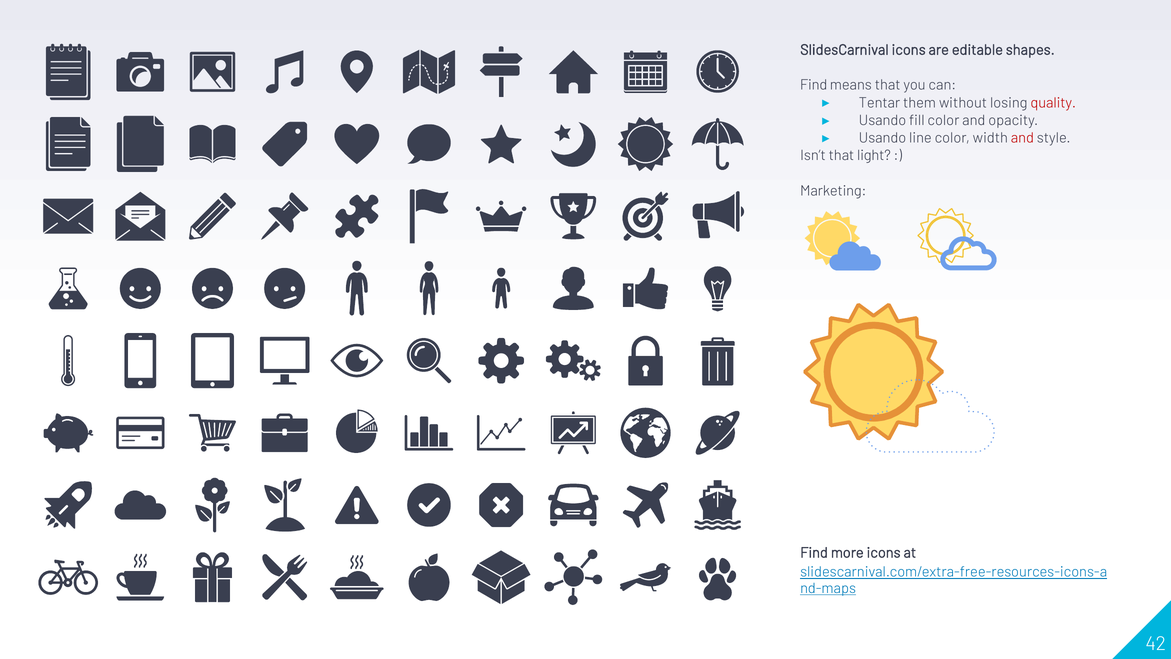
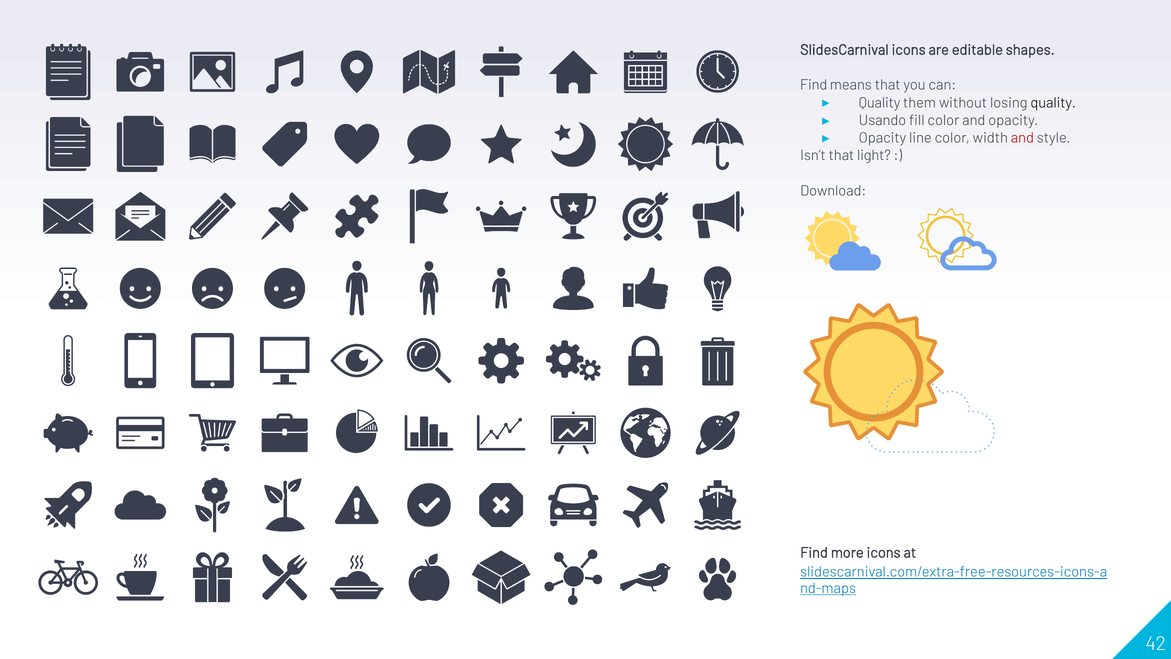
Tentar: Tentar -> Quality (880, 103)
quality colour: red -> black (1053, 103)
Usando: Usando -> Opacity (882, 138)
Marketing: Marketing -> Download (833, 191)
